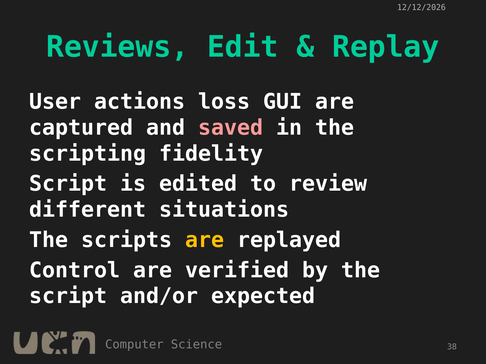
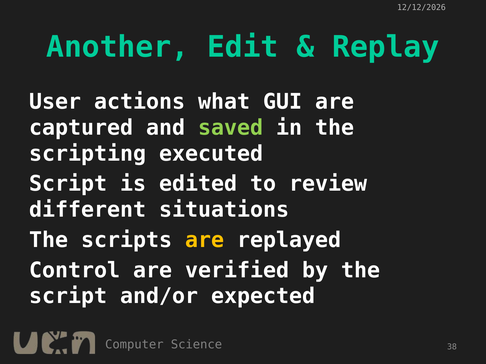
Reviews: Reviews -> Another (118, 47)
loss: loss -> what (224, 102)
saved colour: pink -> light green (231, 128)
fidelity: fidelity -> executed (211, 154)
